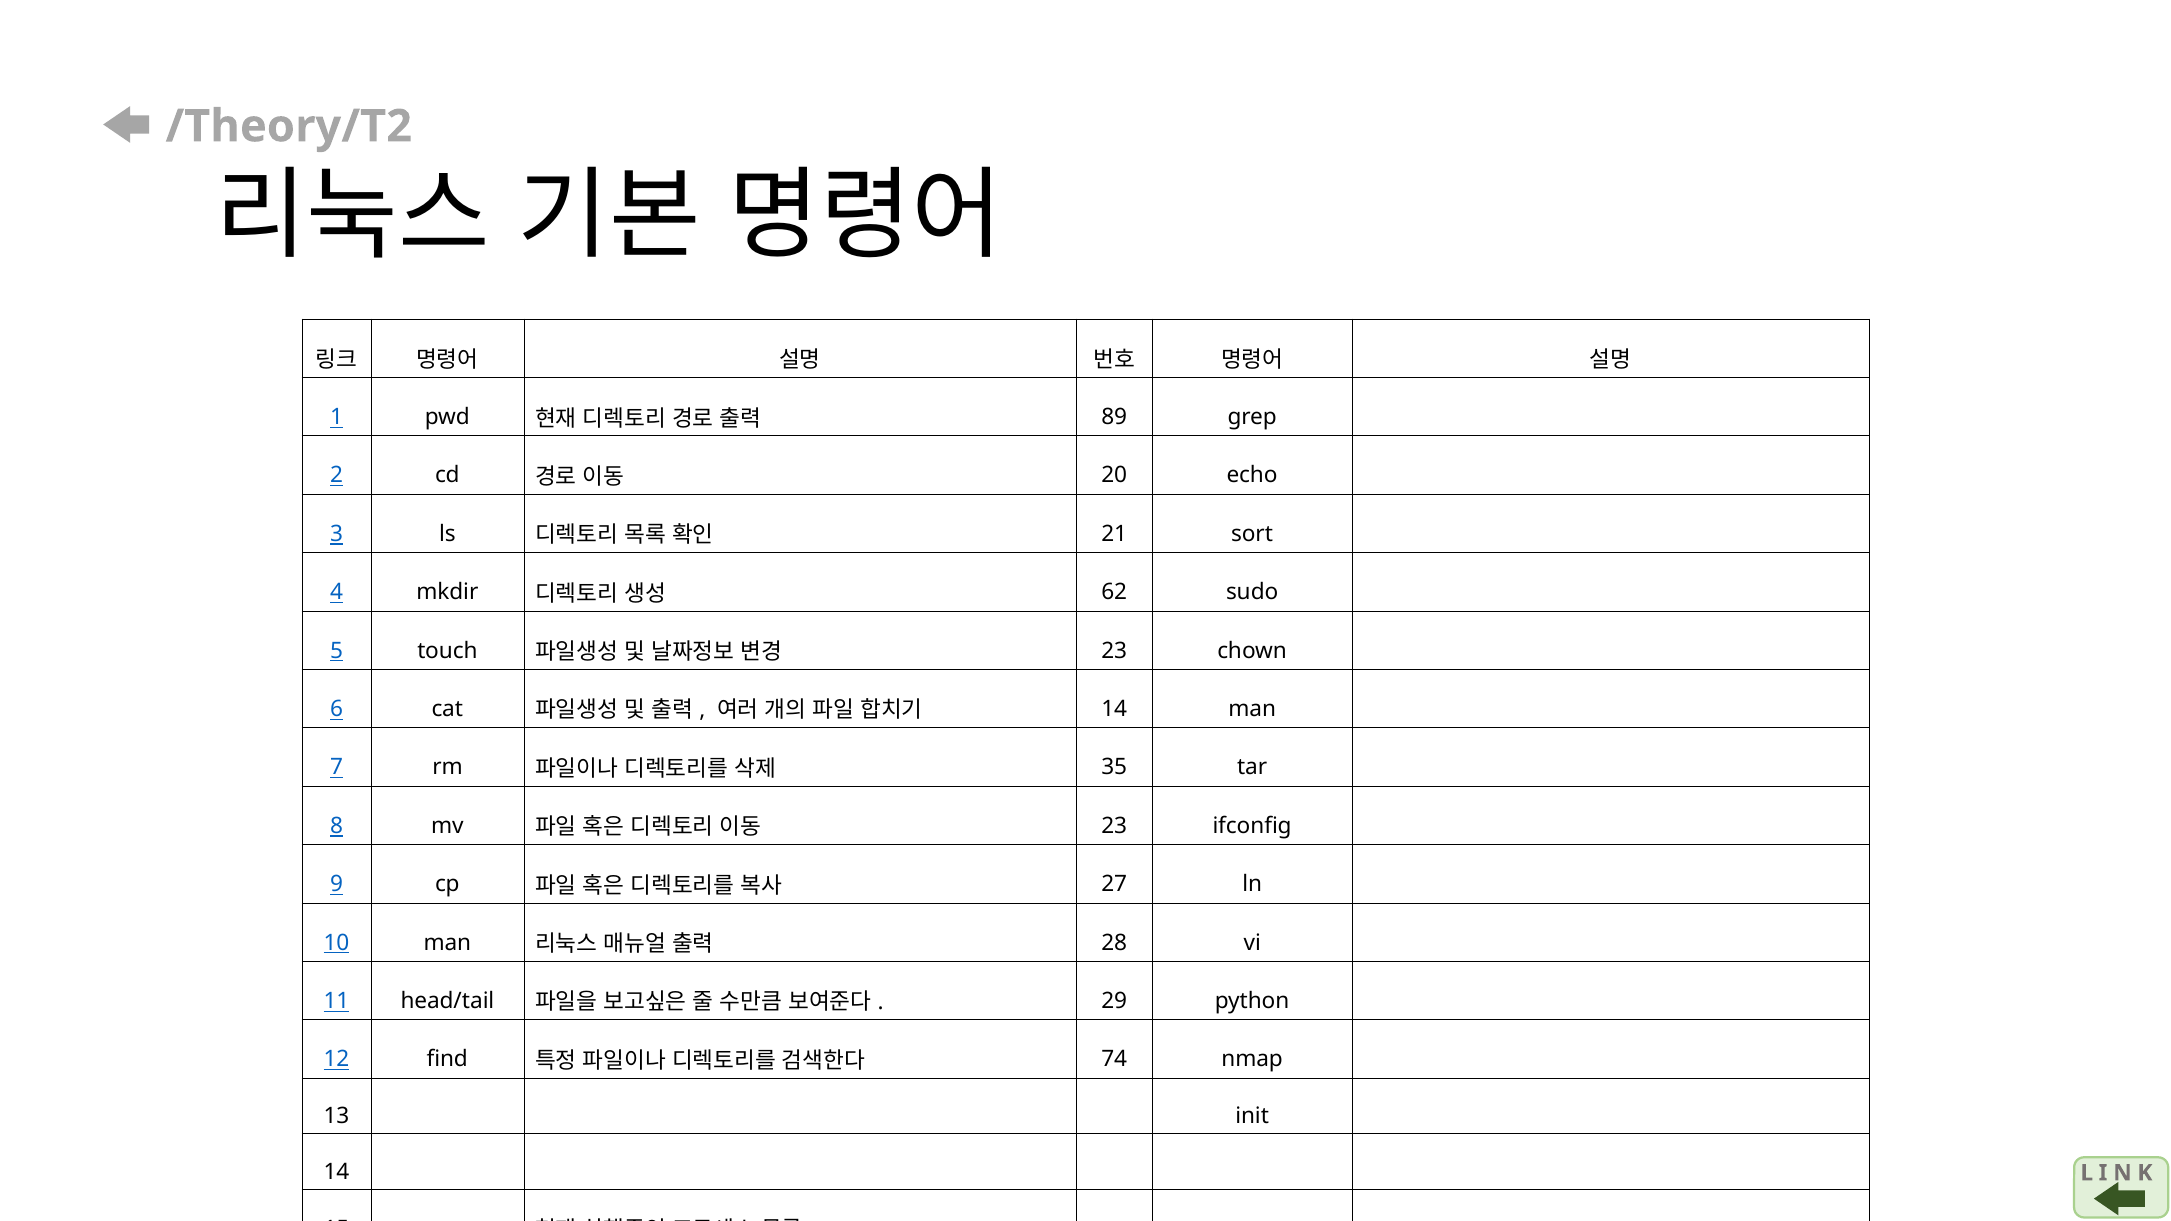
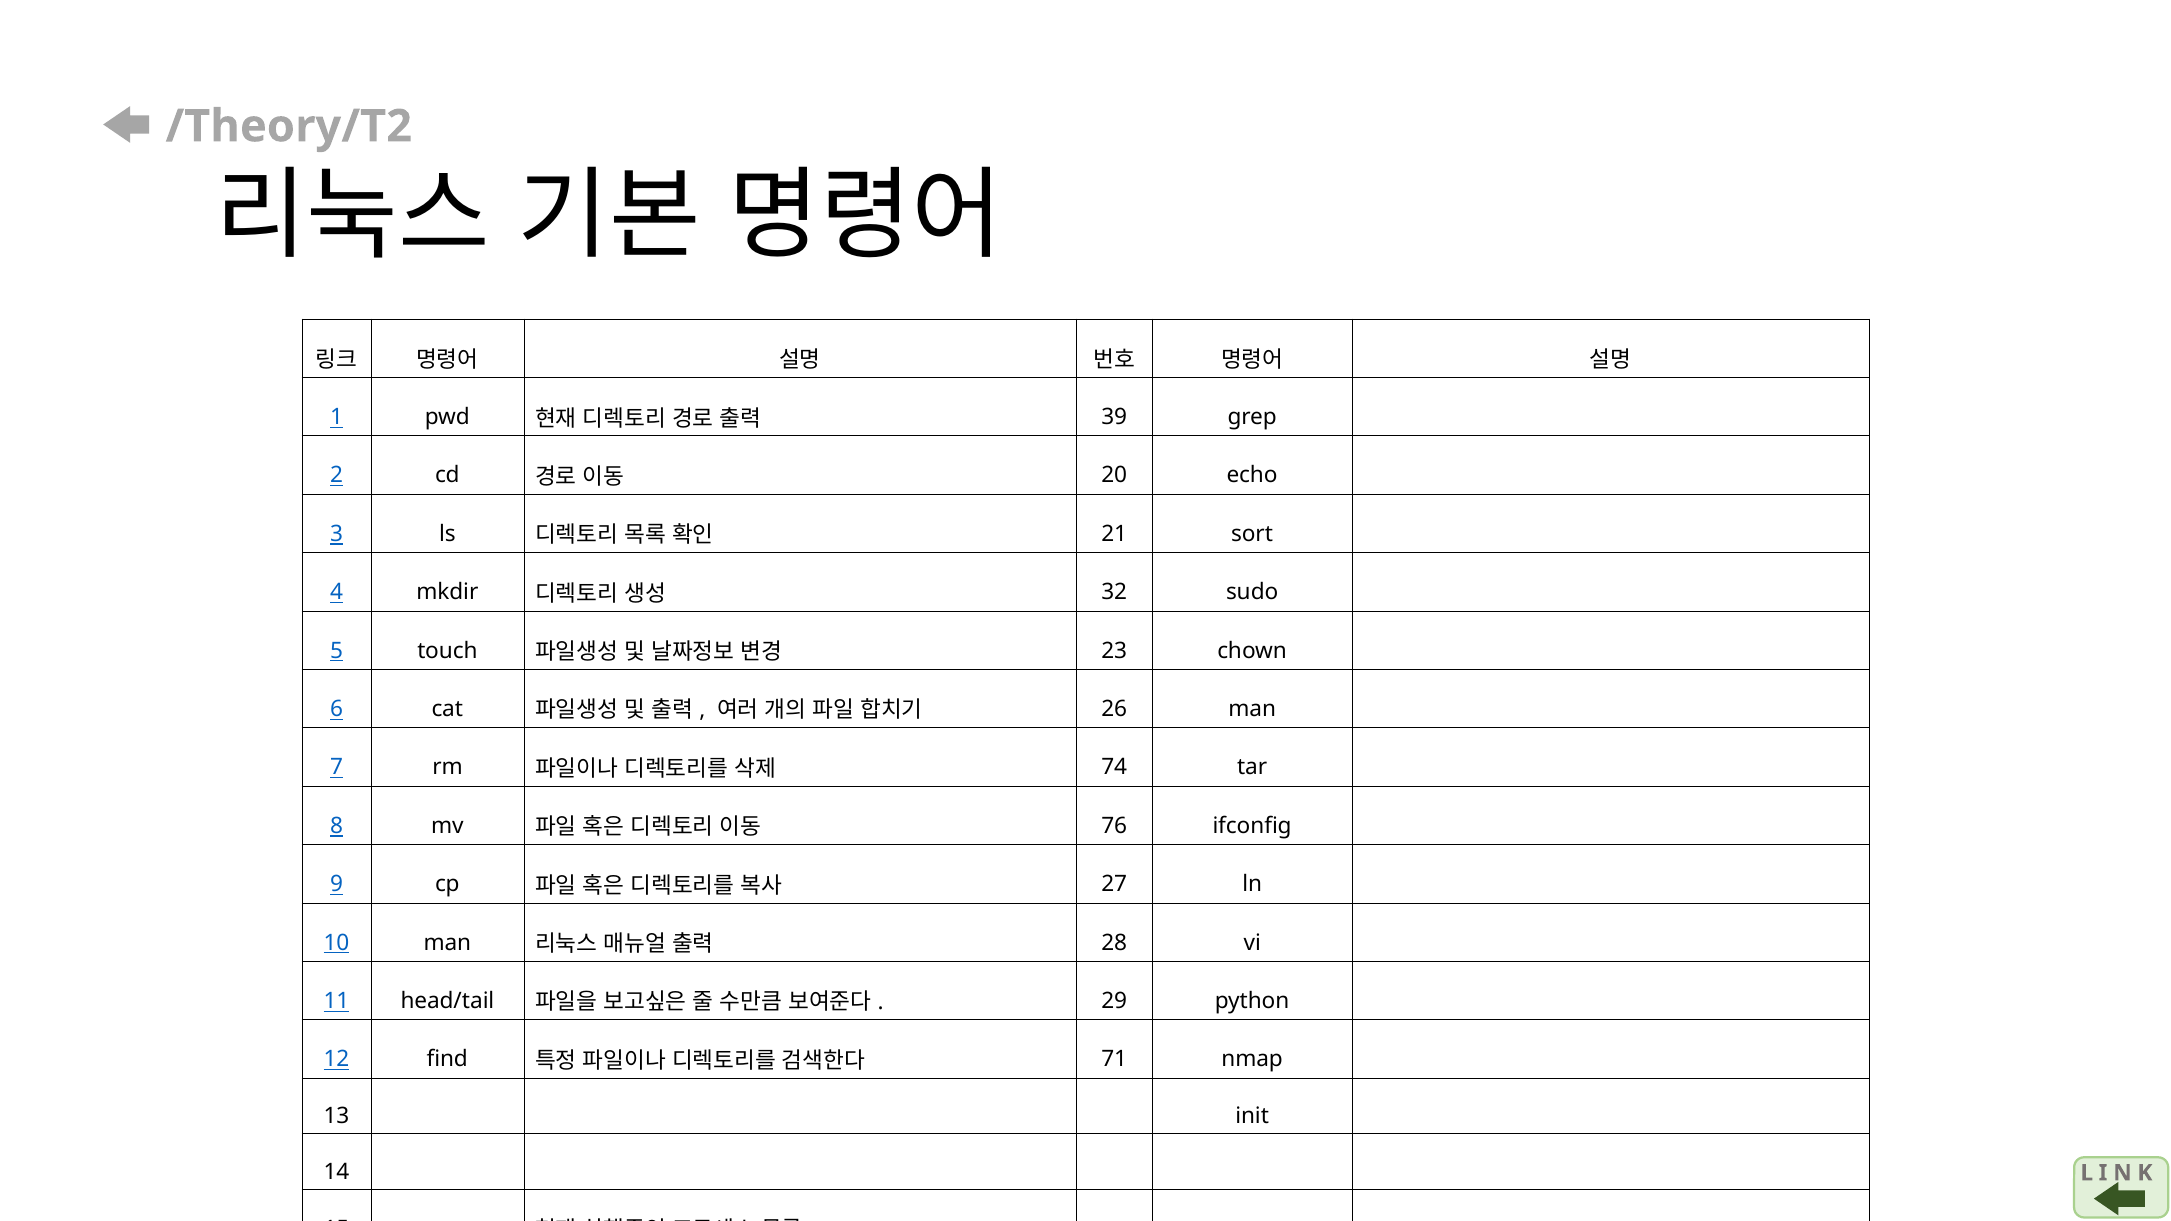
89: 89 -> 39 (1114, 417)
62: 62 -> 32 (1114, 592)
14: 14 -> 26 (1114, 709)
35: 35 -> 74 (1114, 768)
23: 23 -> 76 (1114, 826)
74: 74 -> 71 (1114, 1060)
